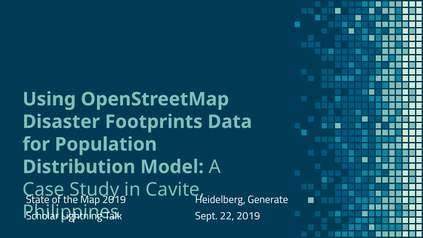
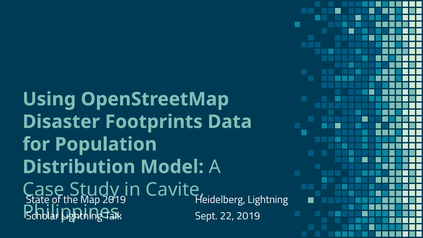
Heidelberg Generate: Generate -> Lightning (268, 200)
